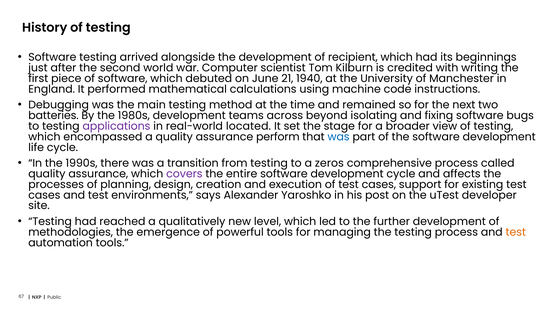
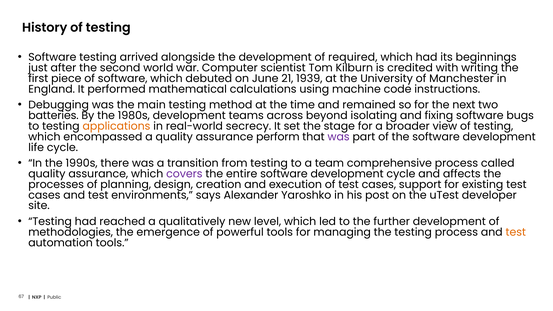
recipient: recipient -> required (353, 57)
1940: 1940 -> 1939 (309, 78)
applications colour: purple -> orange (116, 126)
located: located -> secrecy (248, 126)
was colour: blue -> purple (339, 137)
zeros: zeros -> team (329, 163)
